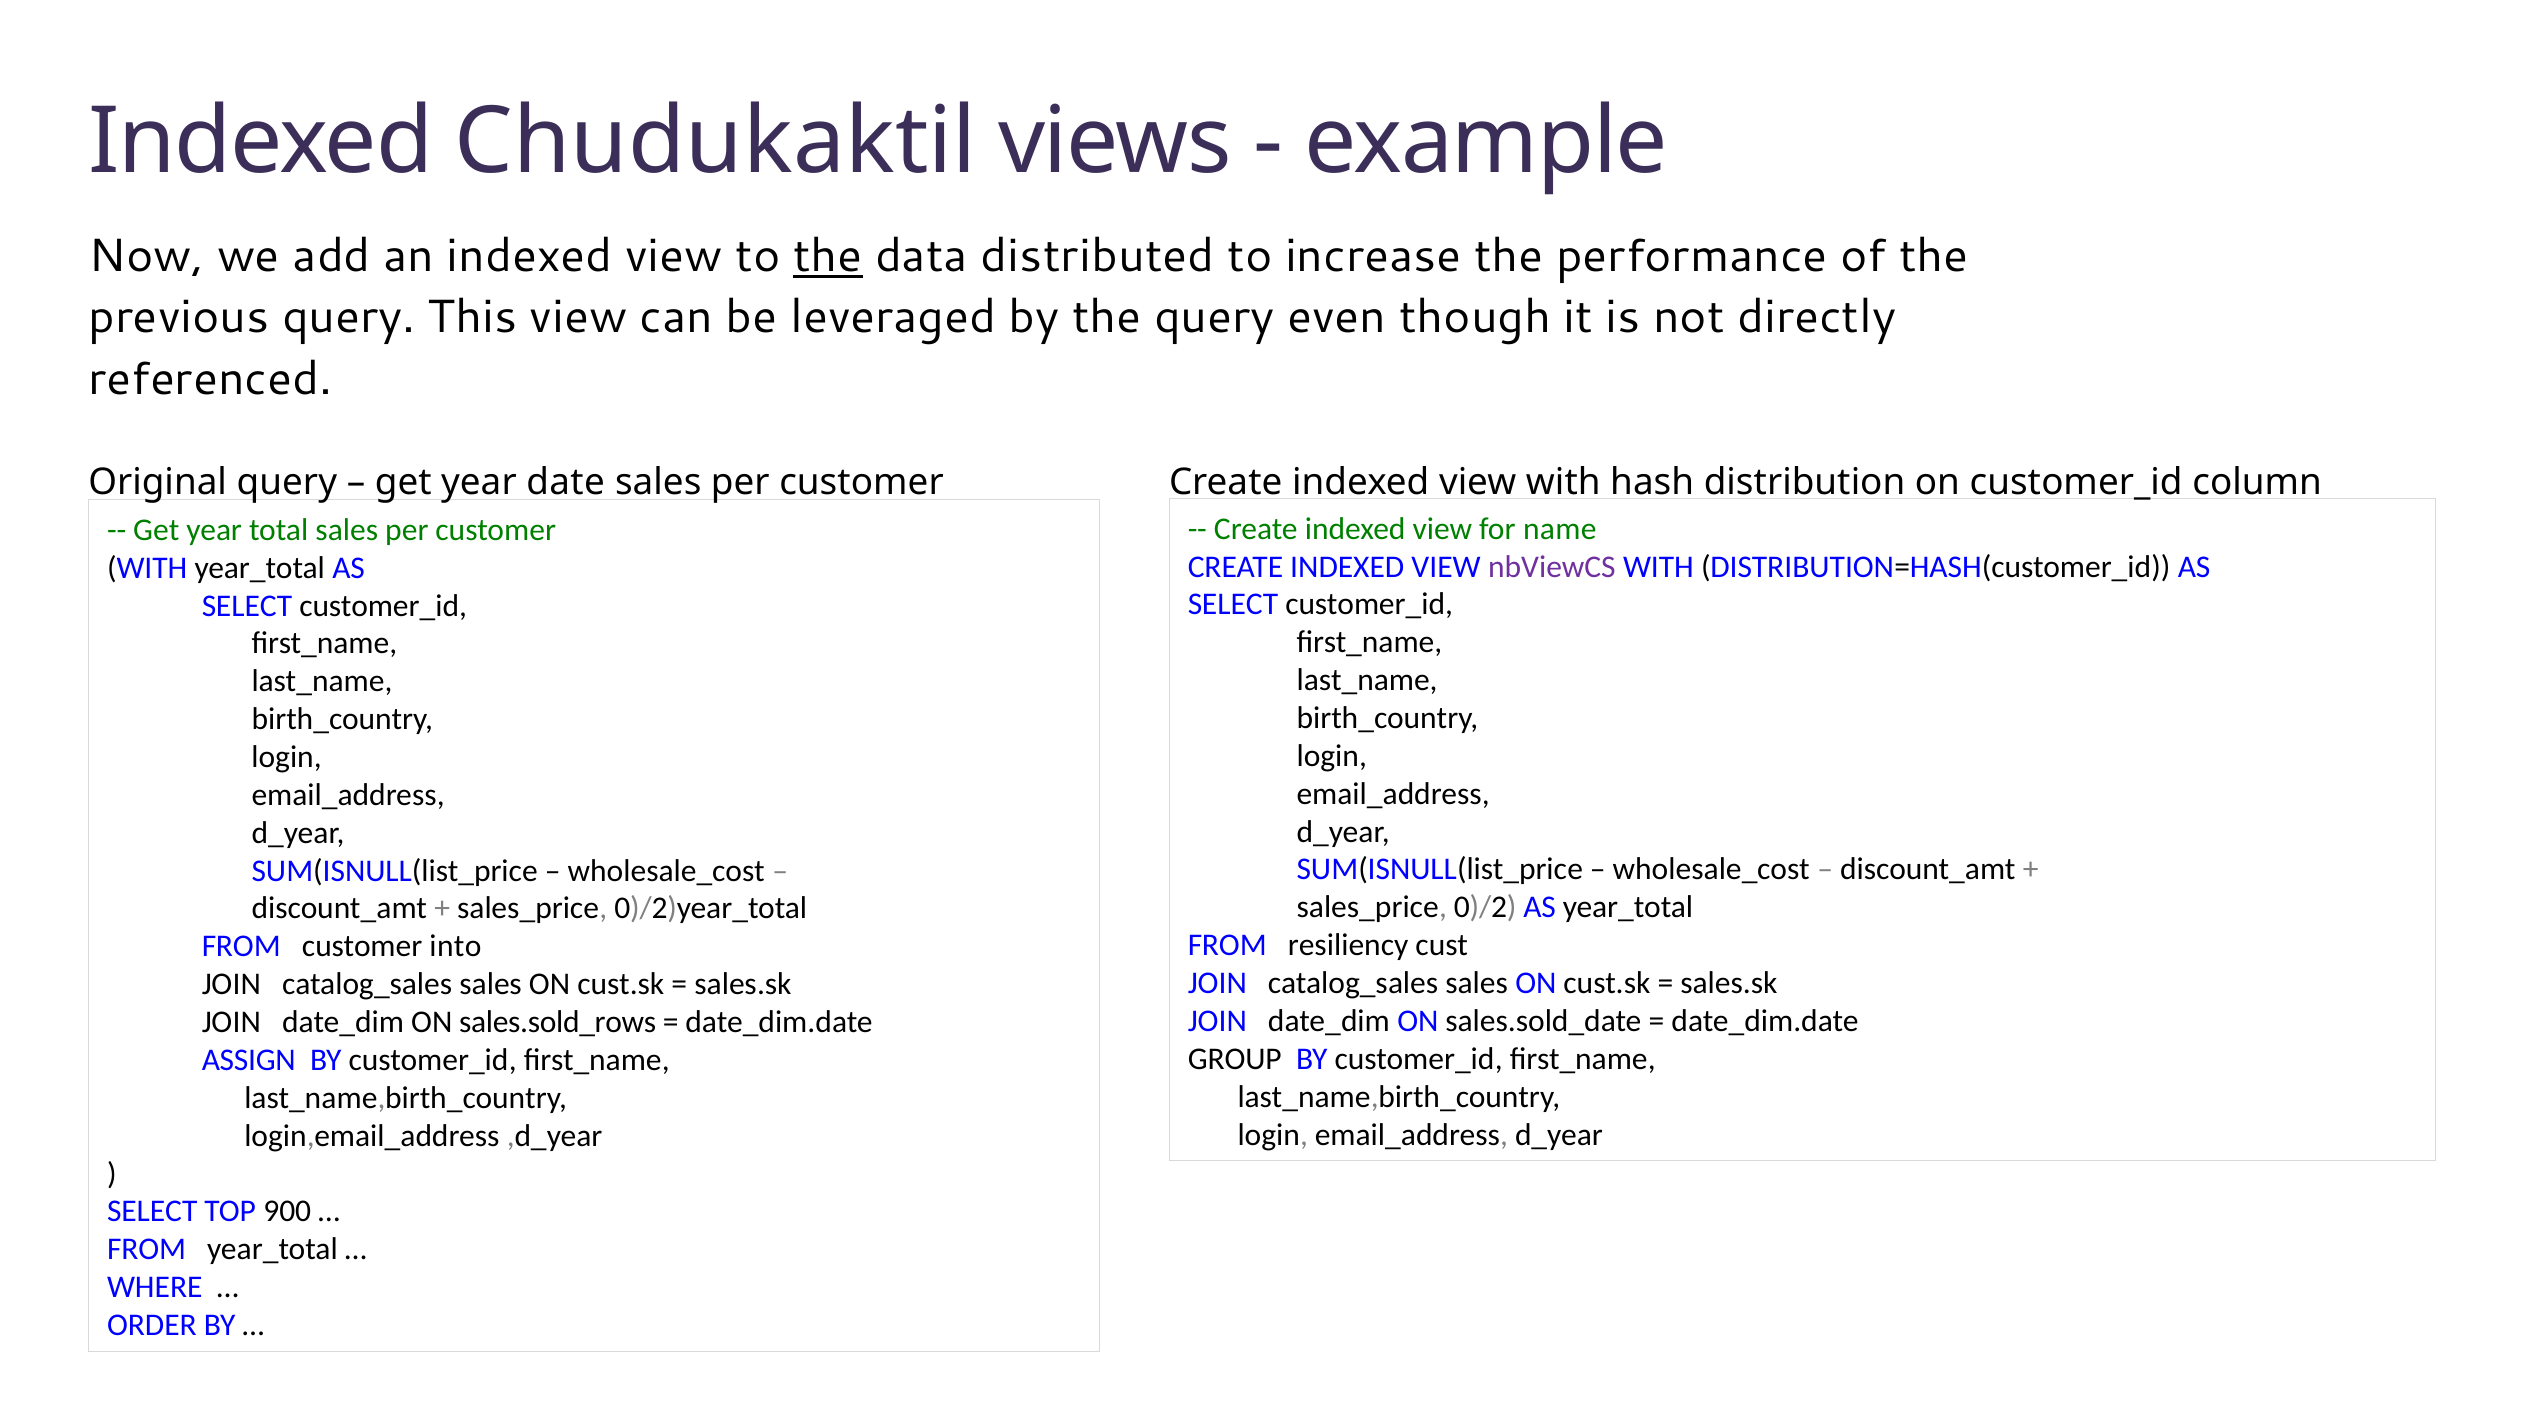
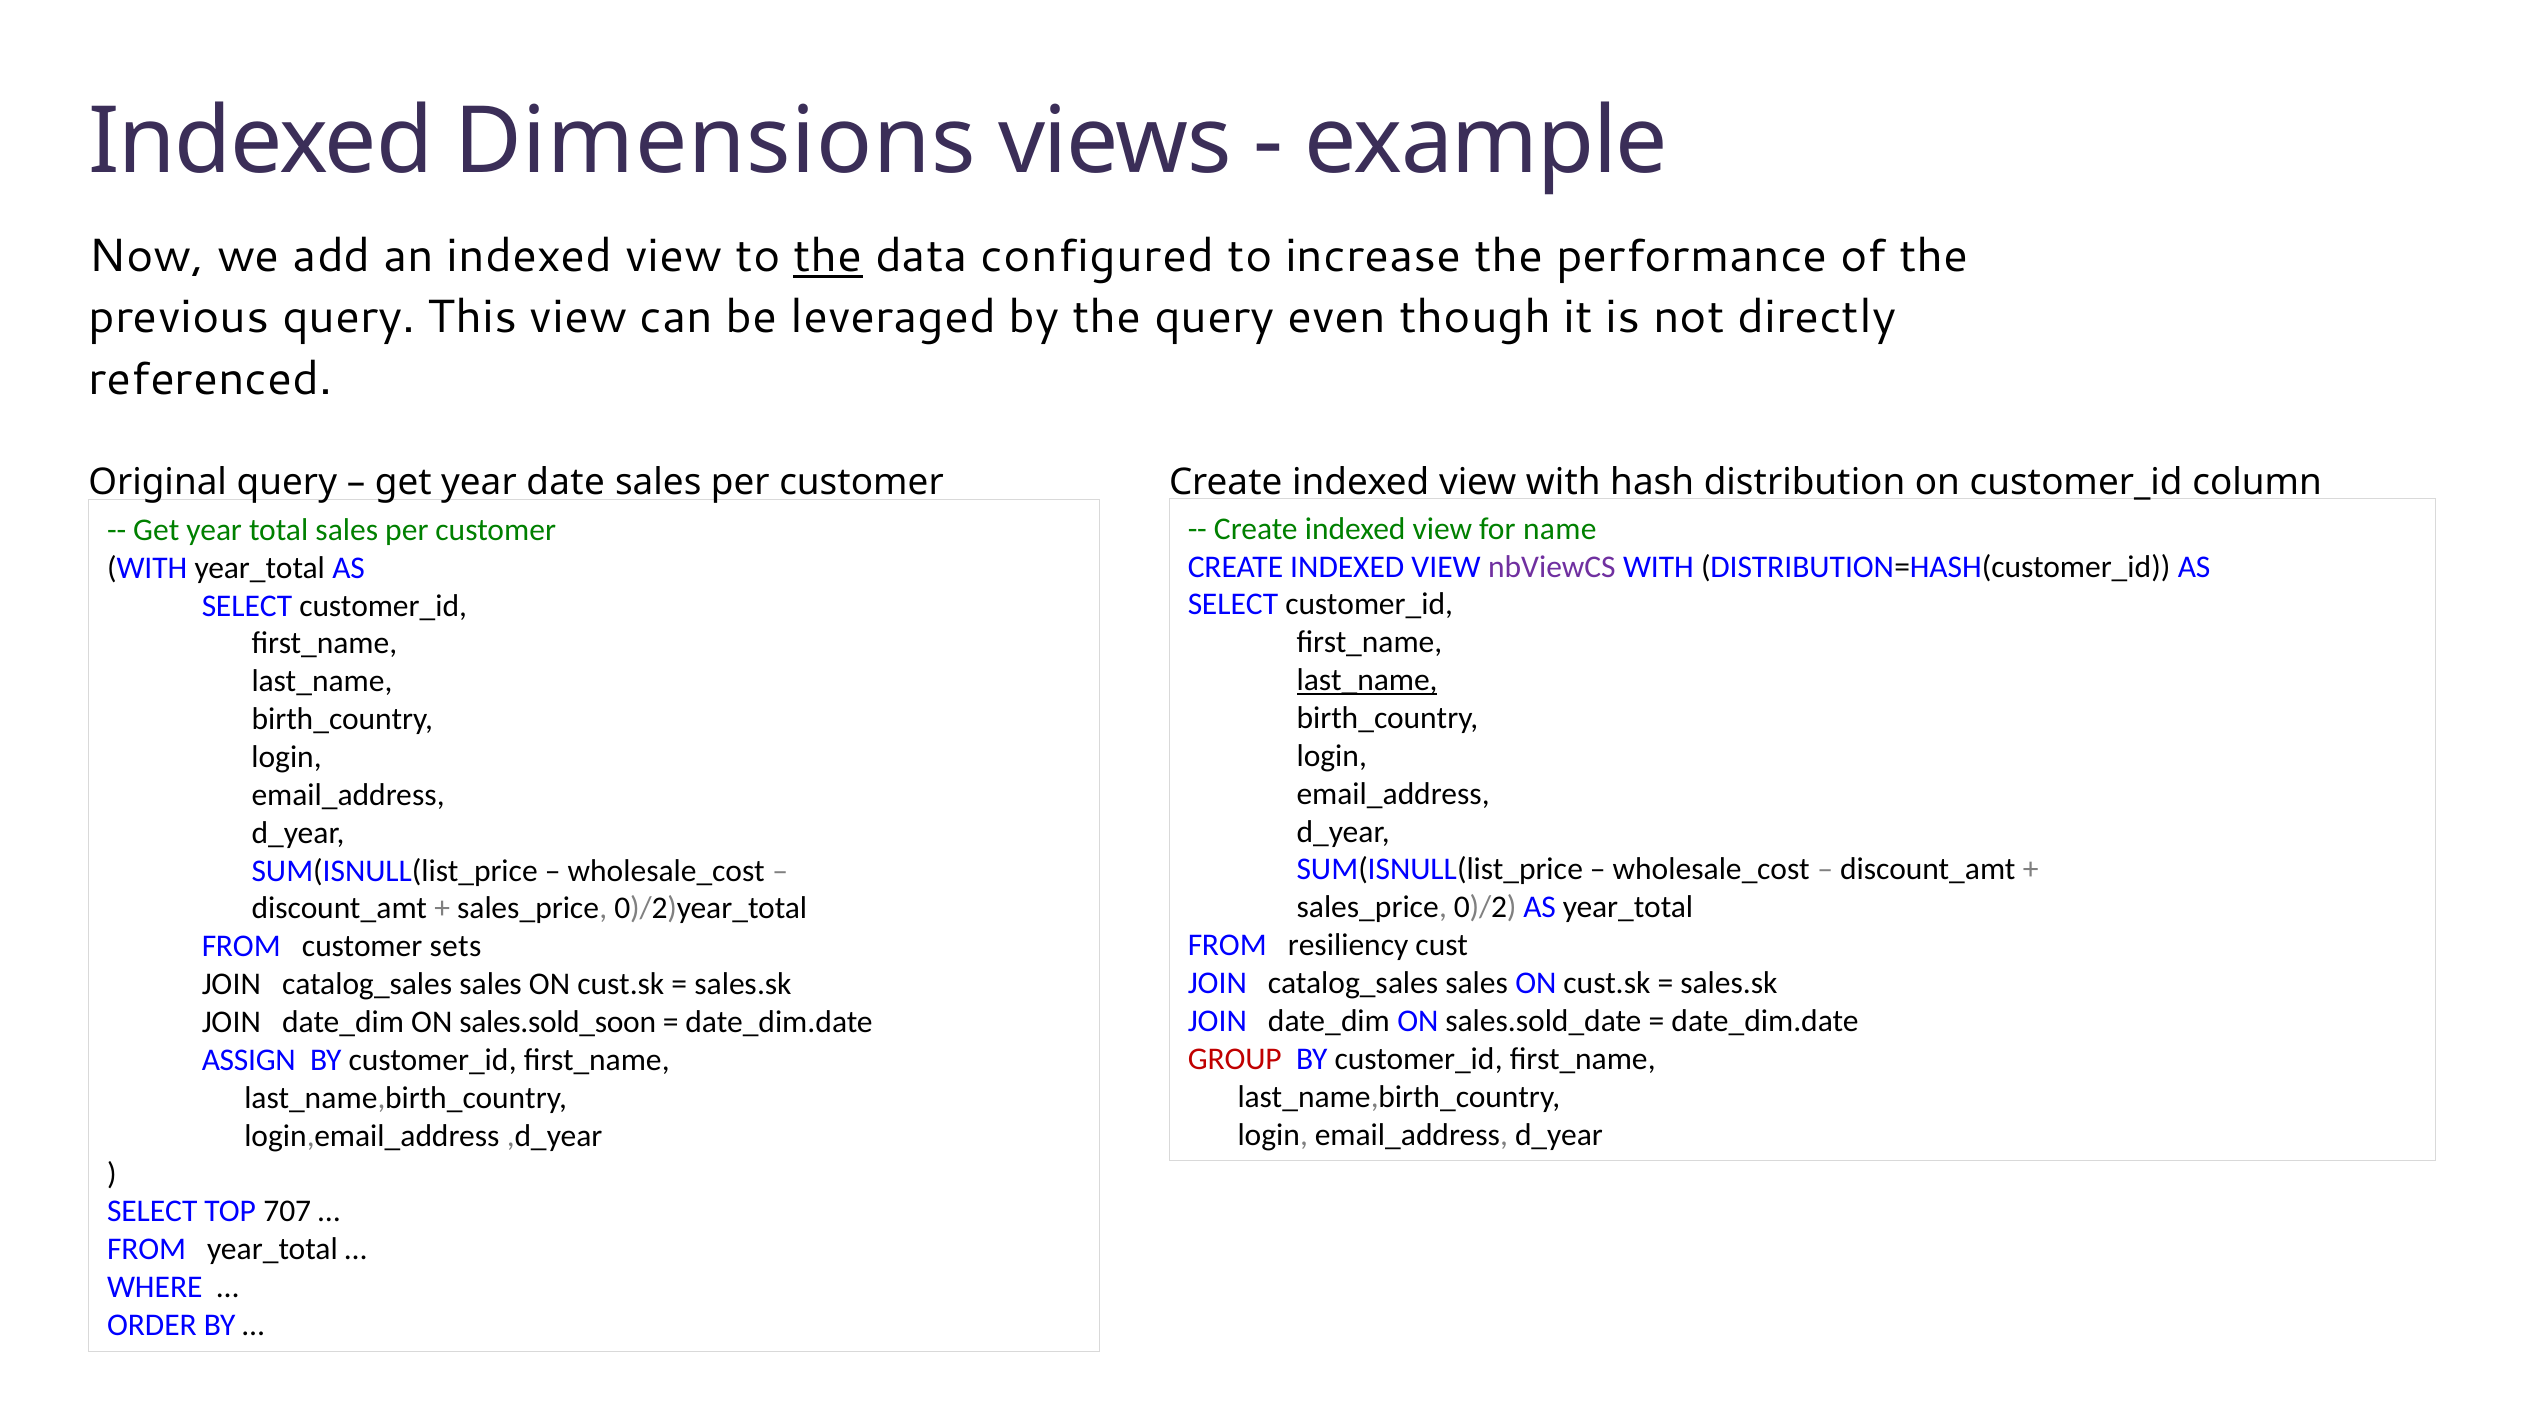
Chudukaktil: Chudukaktil -> Dimensions (715, 142)
distributed: distributed -> configured (1098, 256)
last_name underline: none -> present (1367, 680)
into: into -> sets (455, 947)
sales.sold_rows: sales.sold_rows -> sales.sold_soon (558, 1022)
GROUP colour: black -> red (1235, 1059)
900: 900 -> 707 (287, 1212)
